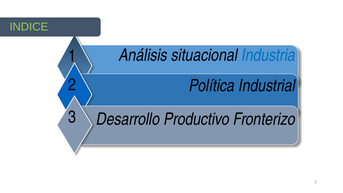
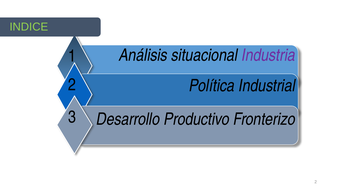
Industria colour: blue -> purple (269, 55)
